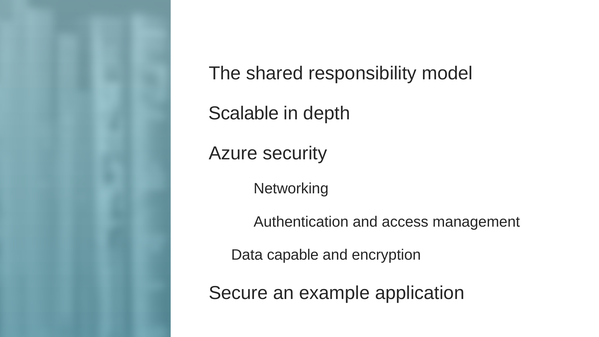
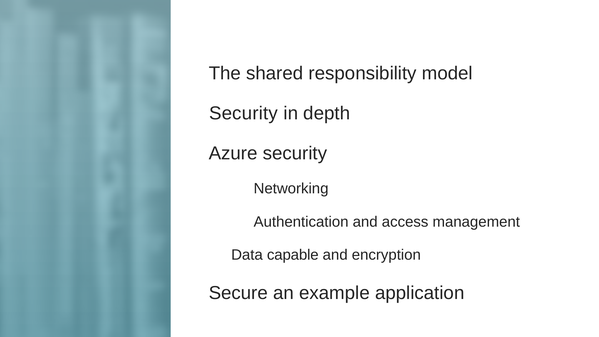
Scalable: Scalable -> Security (243, 113)
